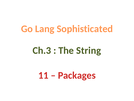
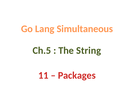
Sophisticated: Sophisticated -> Simultaneous (85, 29)
Ch.3: Ch.3 -> Ch.5 (42, 50)
